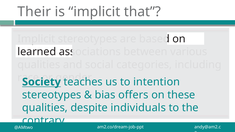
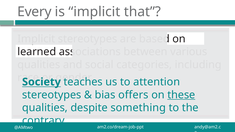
Their: Their -> Every (34, 12)
intention: intention -> attention (157, 82)
these underline: none -> present (181, 95)
individuals: individuals -> something (138, 108)
